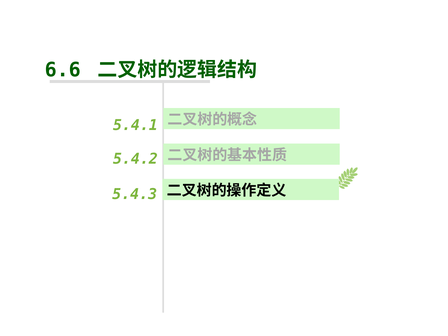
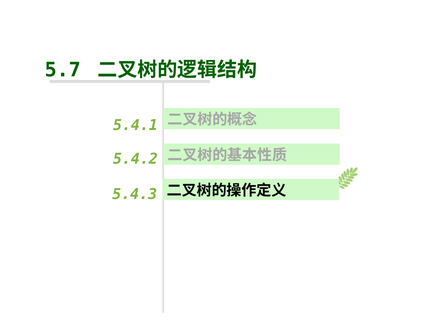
6.6: 6.6 -> 5.7 (63, 70)
